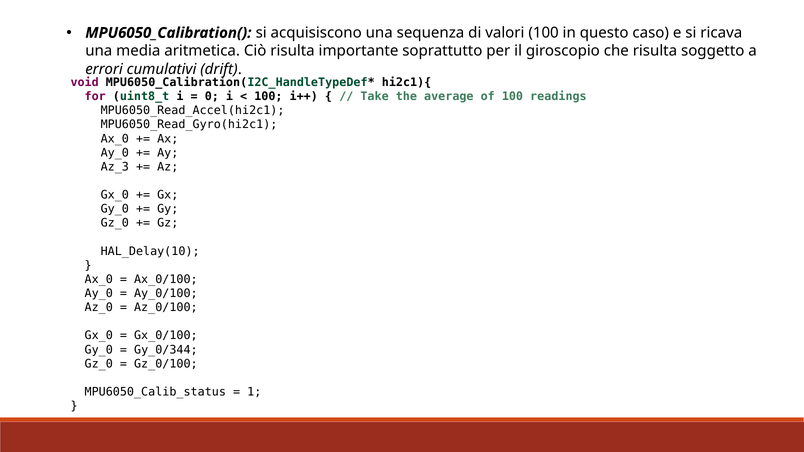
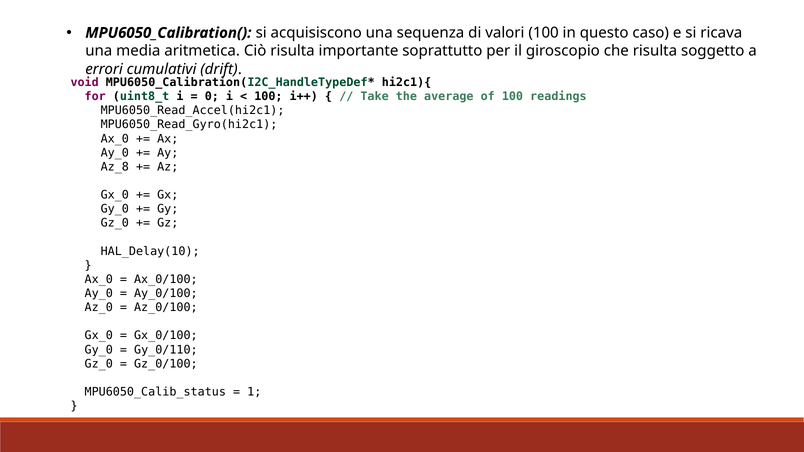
Az_3: Az_3 -> Az_8 (115, 167)
Gy_0/344: Gy_0/344 -> Gy_0/110 (166, 350)
